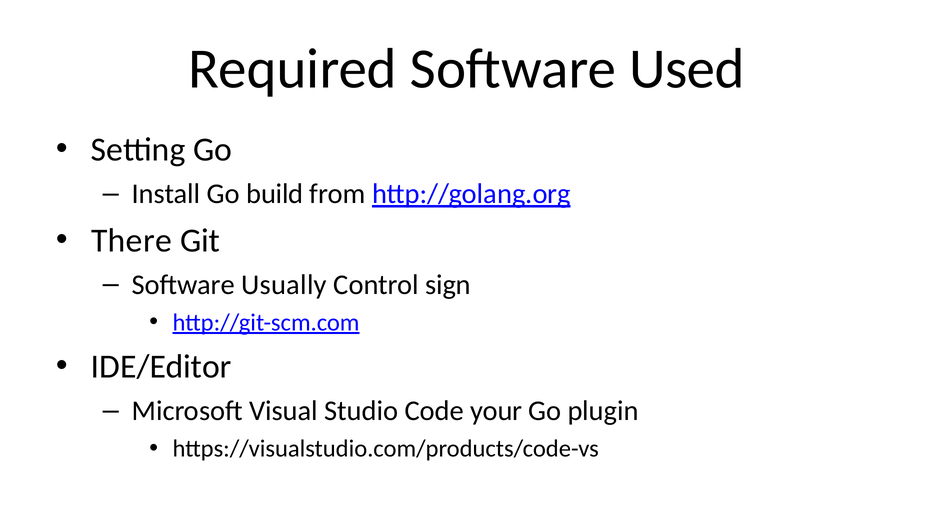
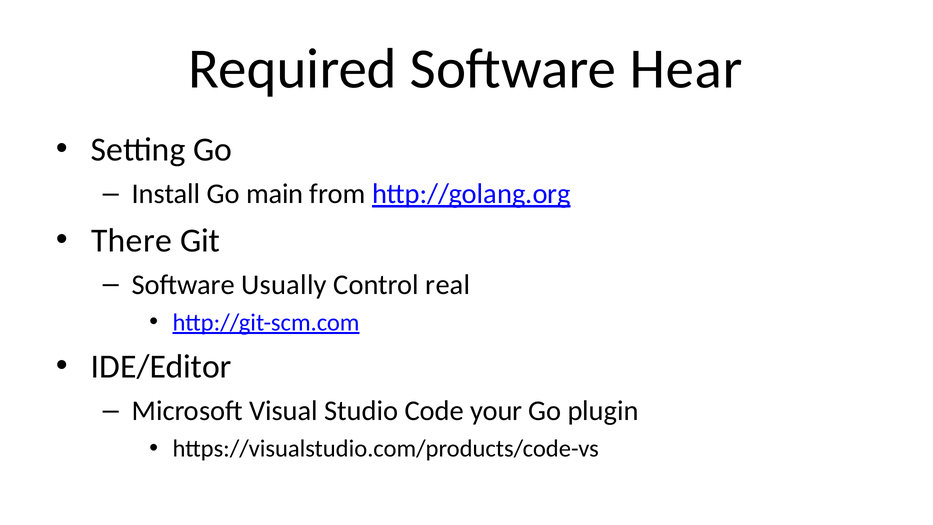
Used: Used -> Hear (686, 69)
build: build -> main (275, 194)
sign: sign -> real (448, 285)
